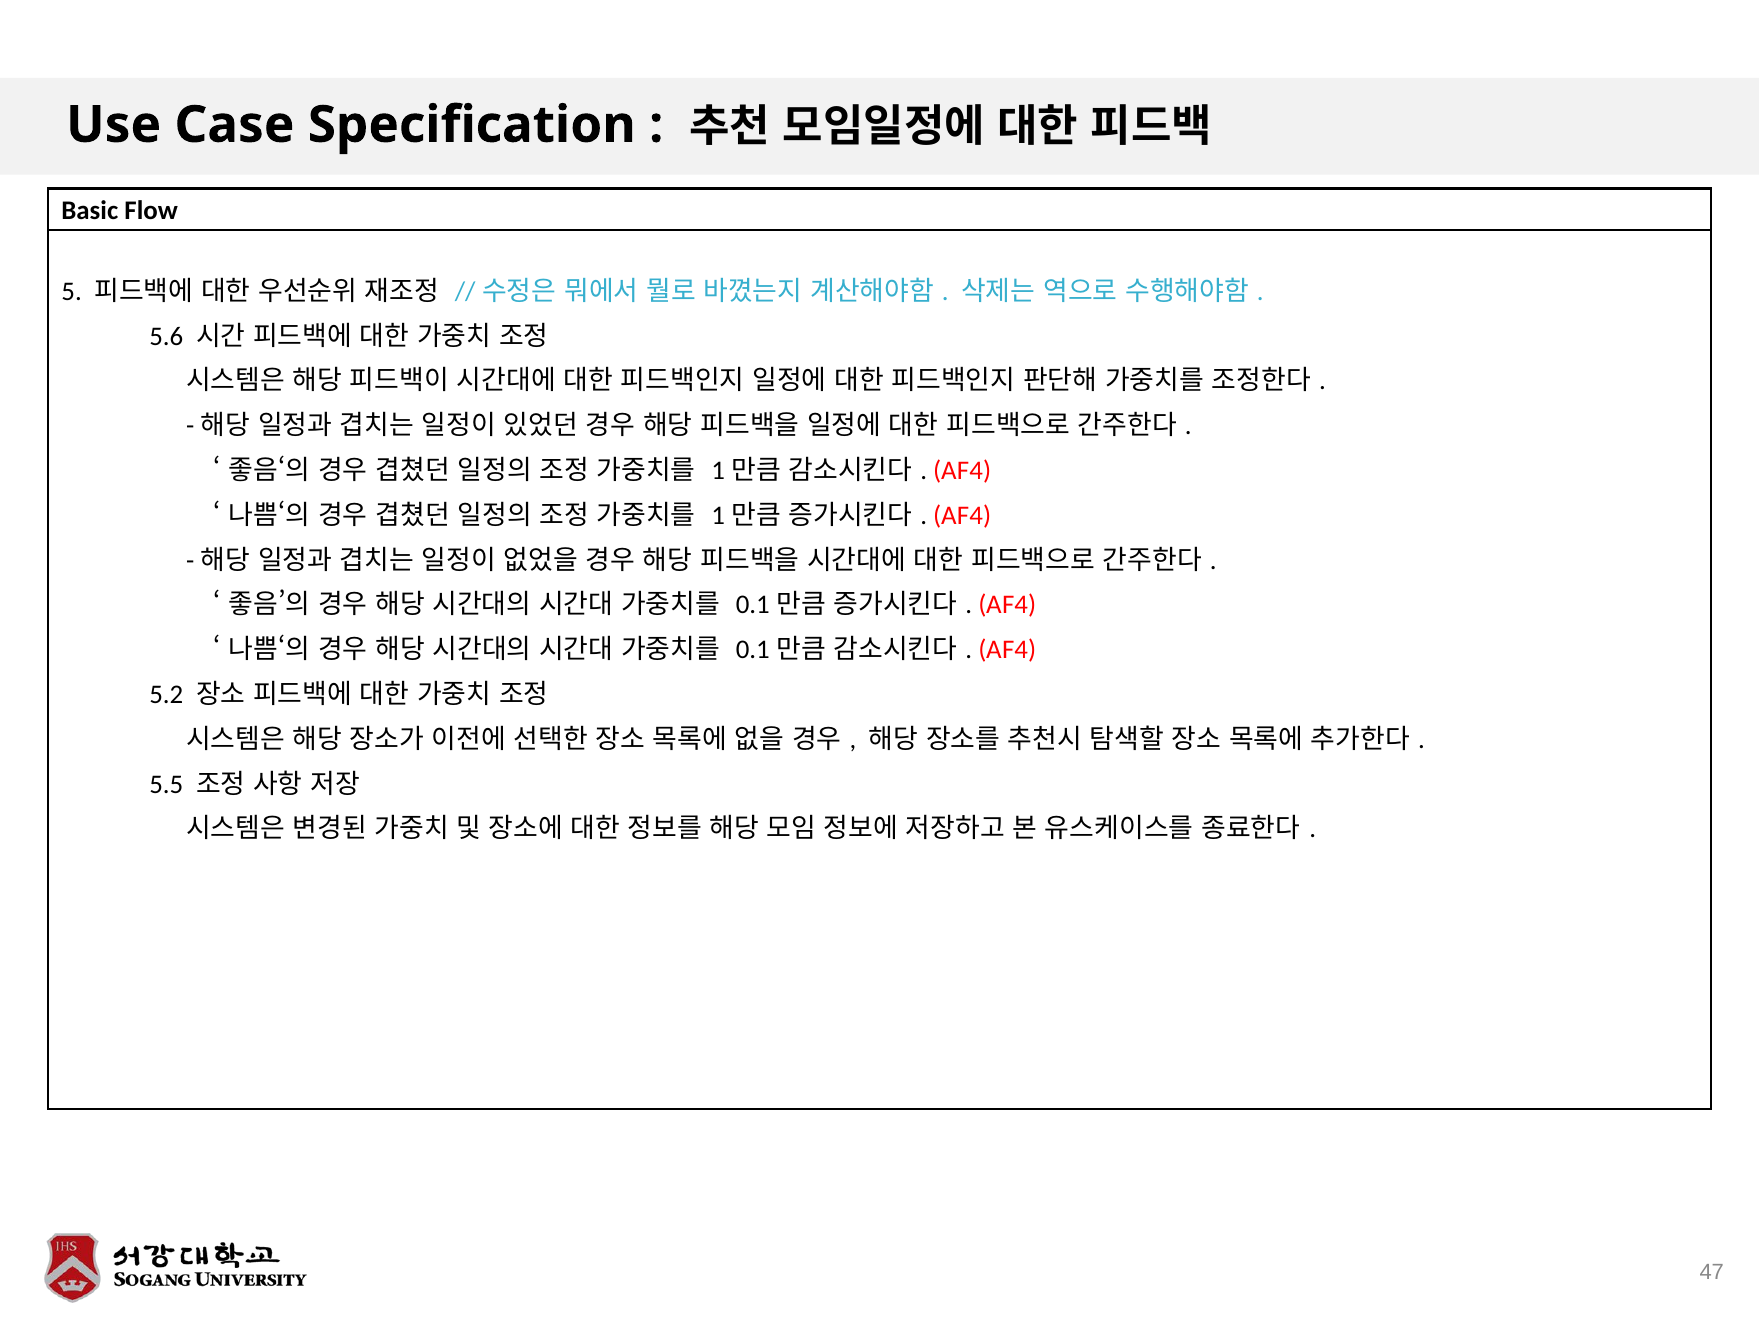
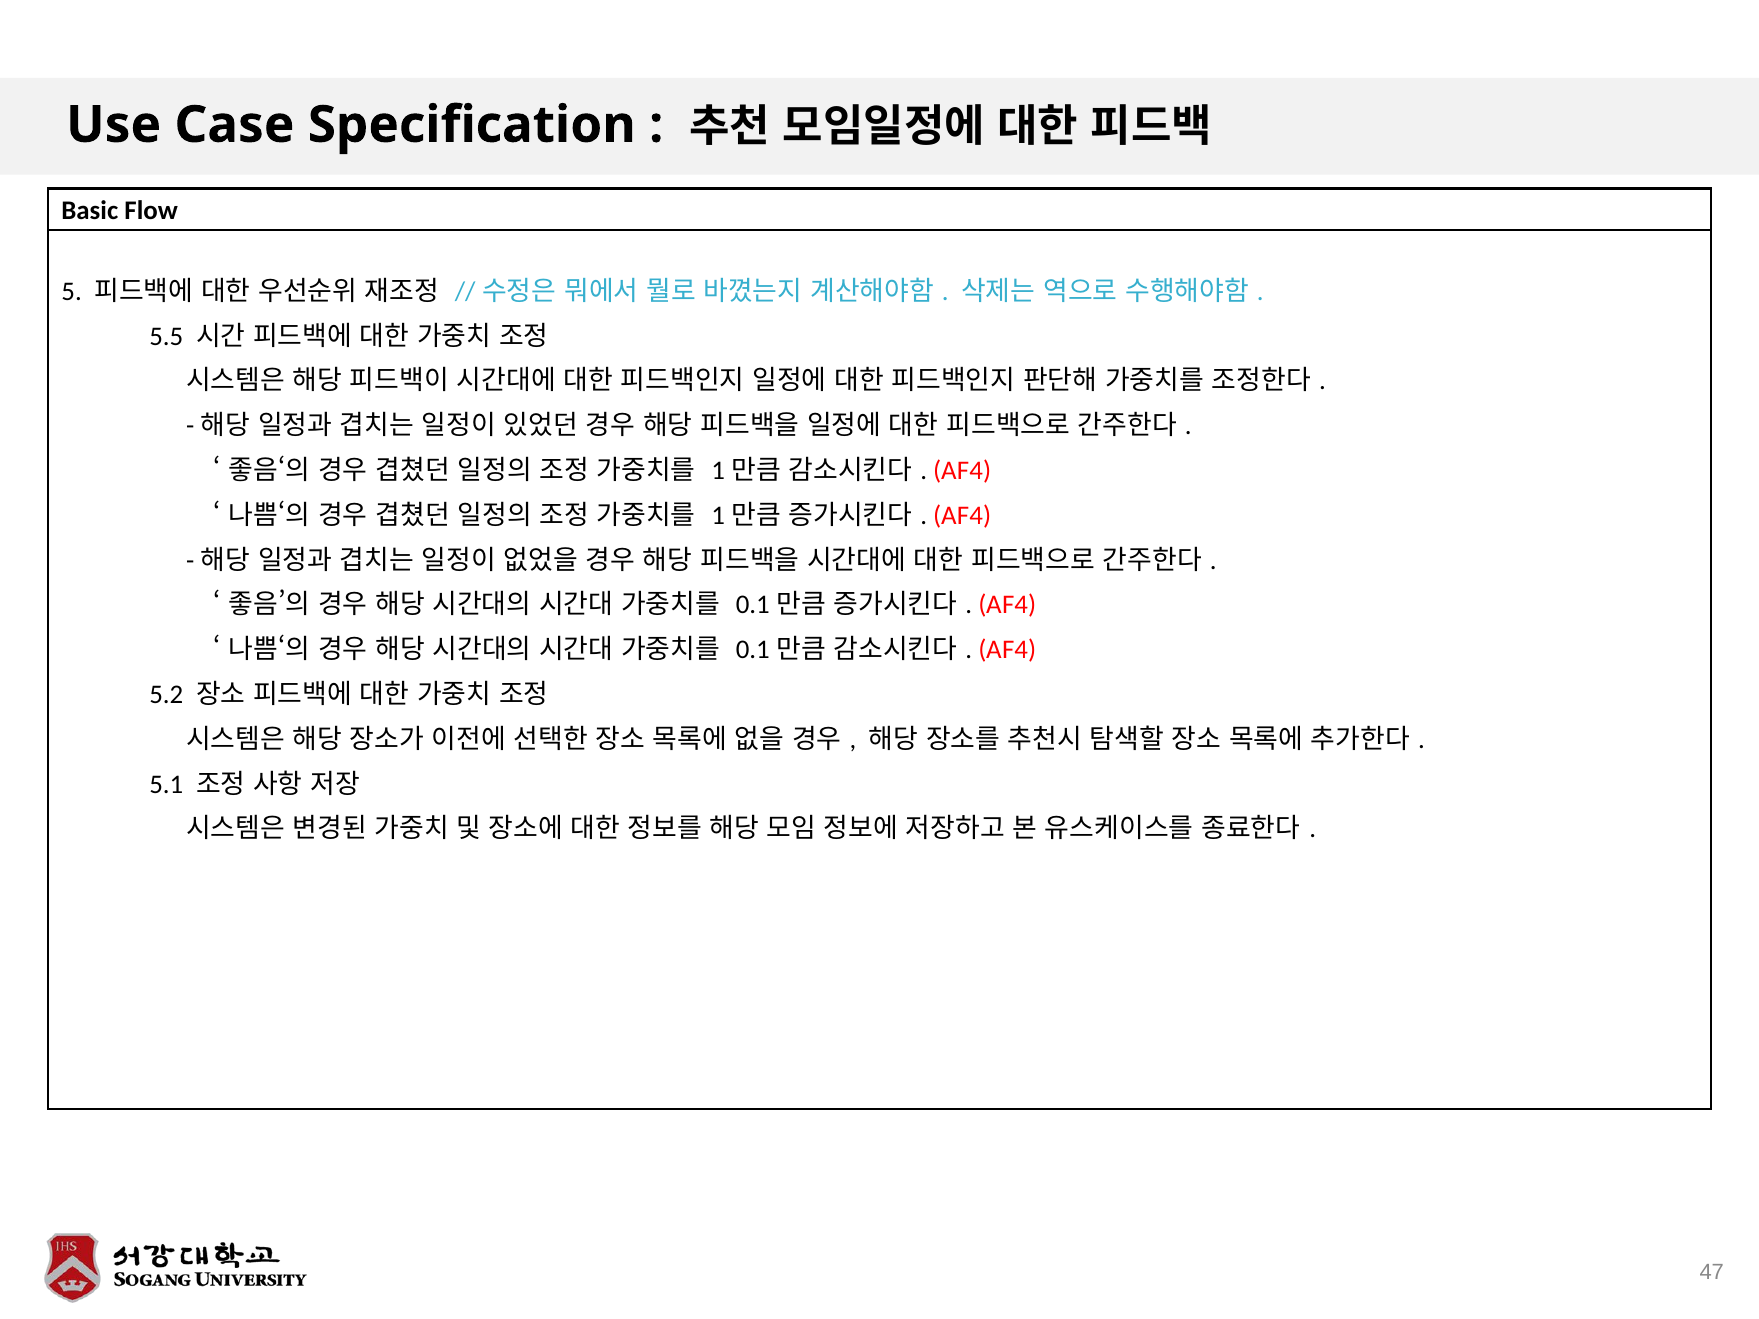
5.6: 5.6 -> 5.5 (166, 336)
5.5: 5.5 -> 5.1 (166, 784)
